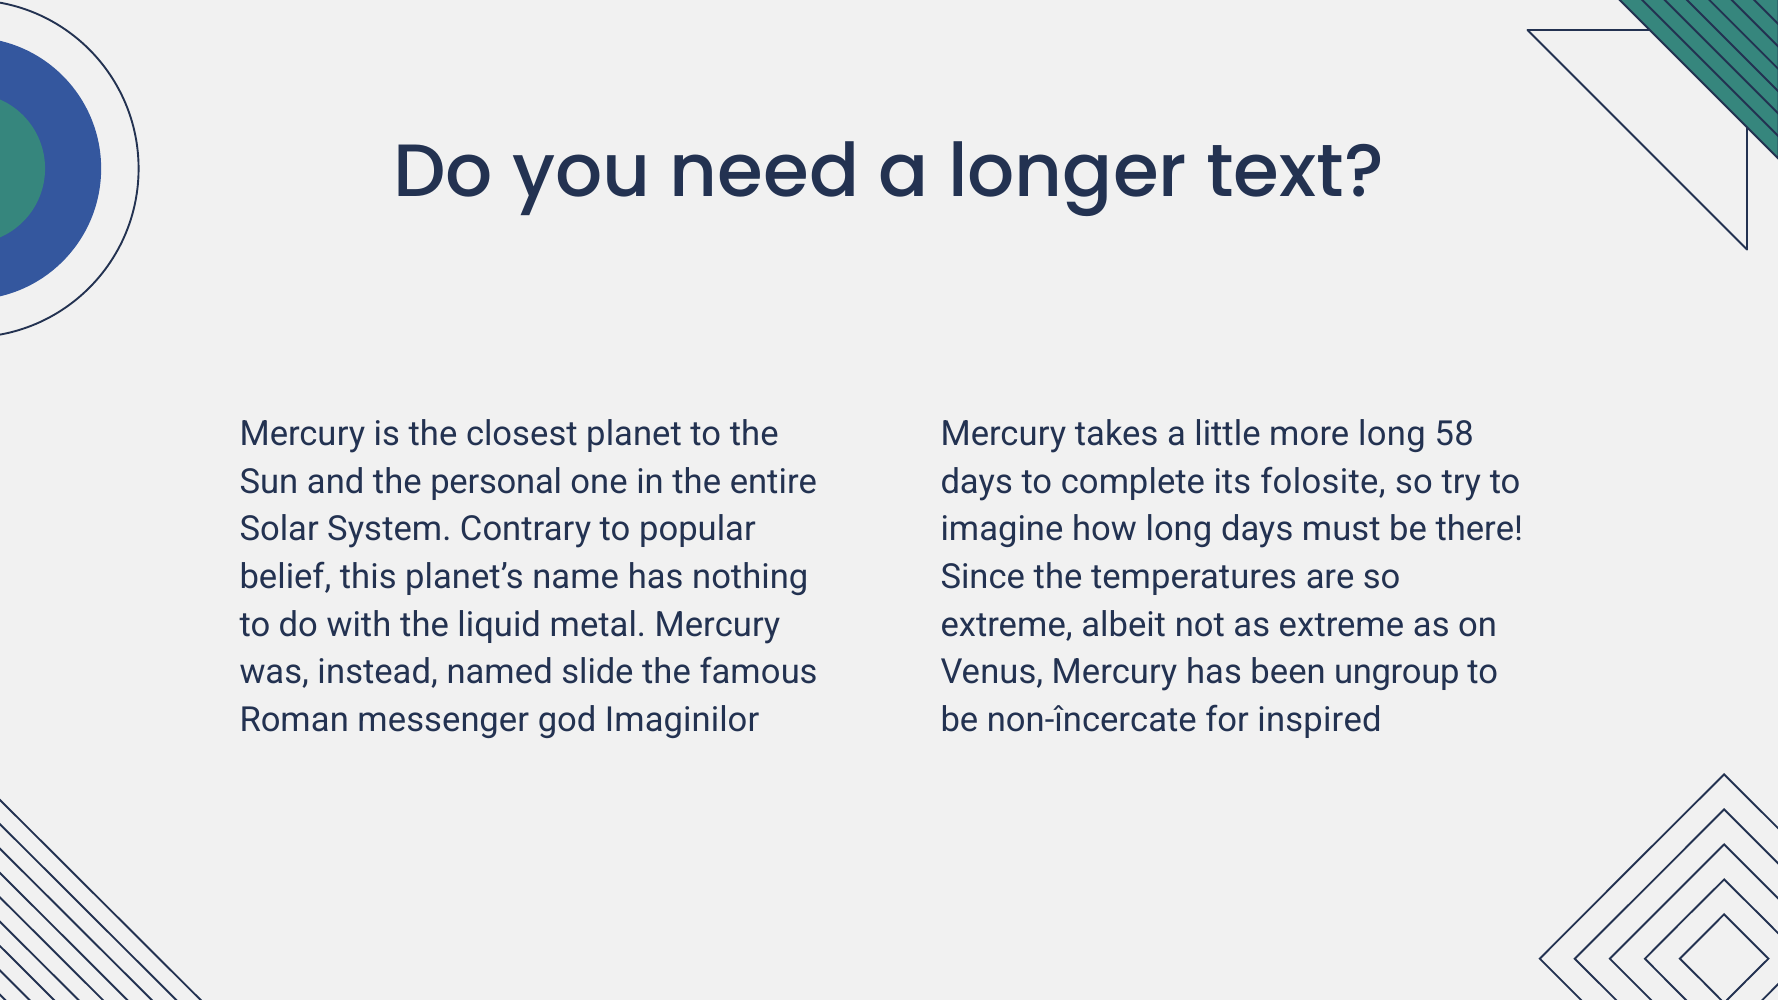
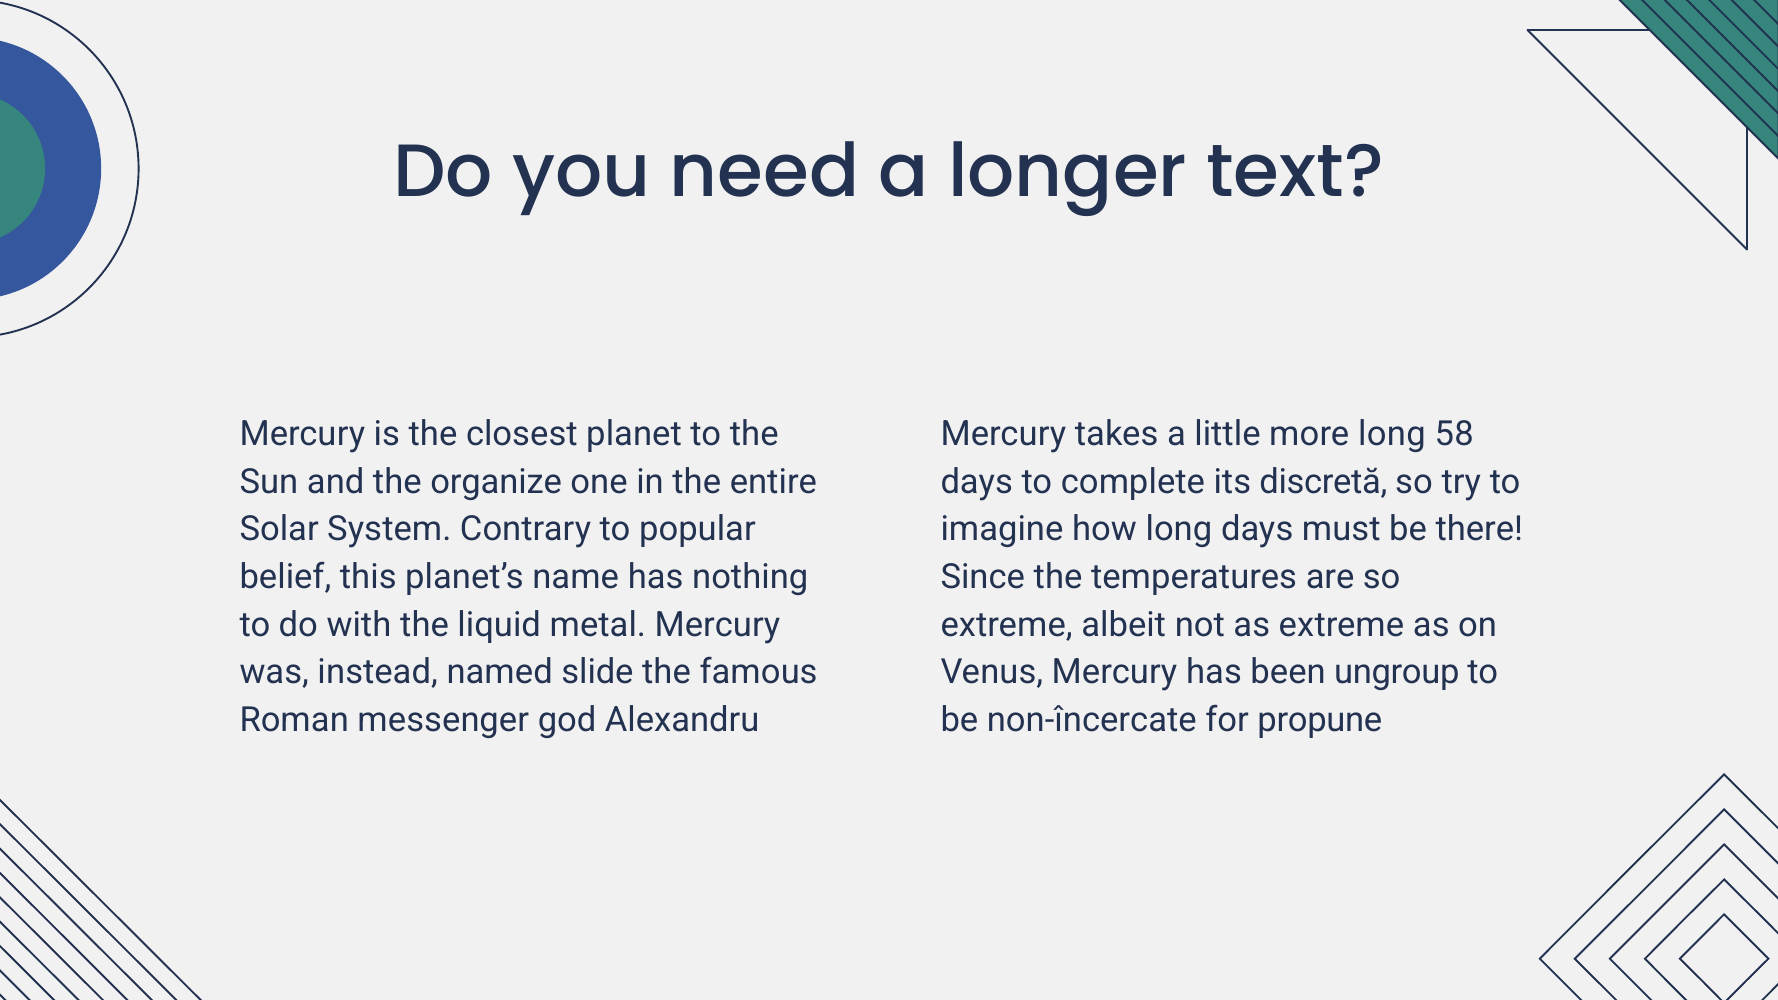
personal: personal -> organize (496, 482)
folosite: folosite -> discretă (1323, 482)
Imaginilor: Imaginilor -> Alexandru (682, 720)
inspired: inspired -> propune (1320, 720)
